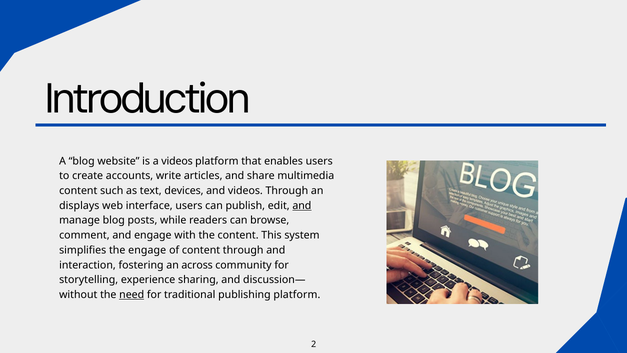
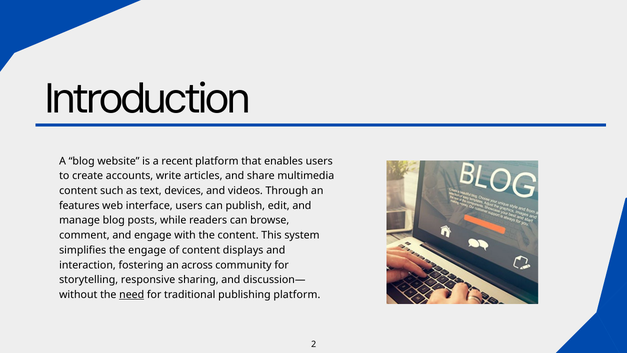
a videos: videos -> recent (177, 161)
displays: displays -> features (79, 205)
and underline: present -> none (302, 205)
content through: through -> displays (243, 250)
experience: experience -> responsive (148, 280)
